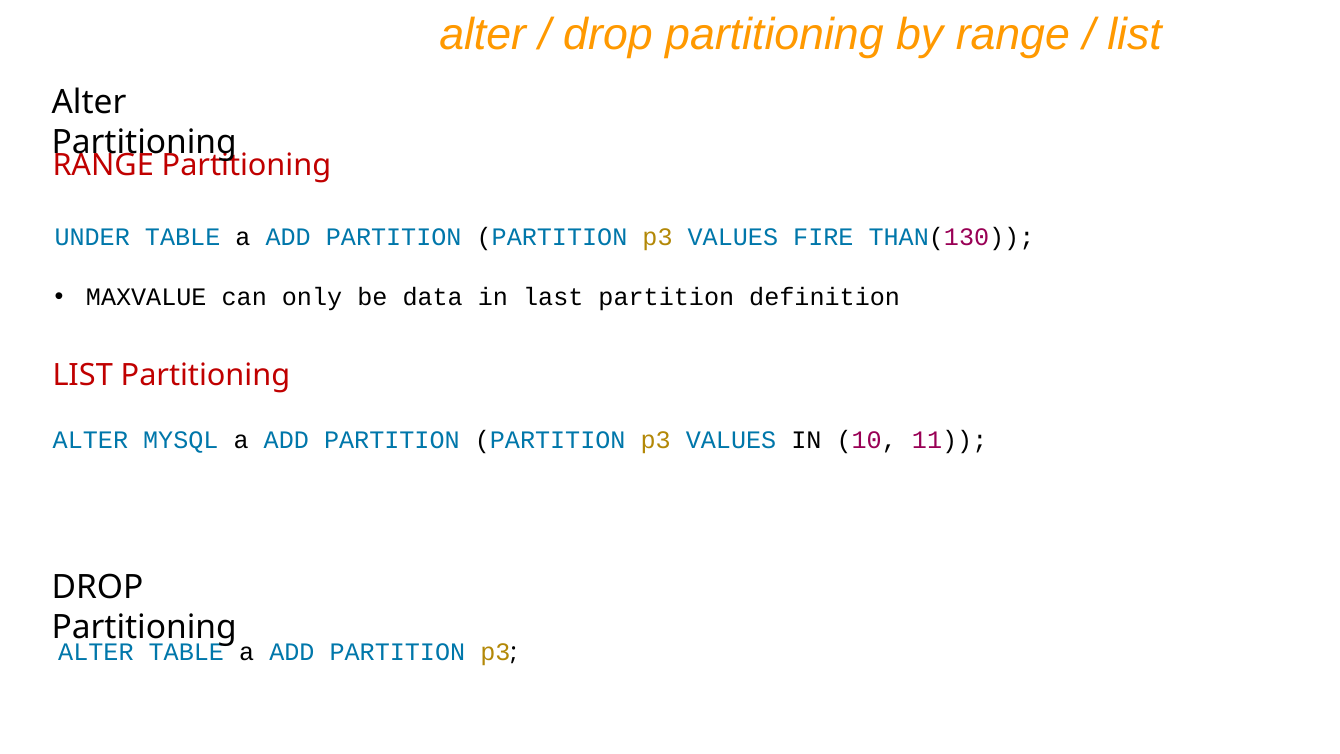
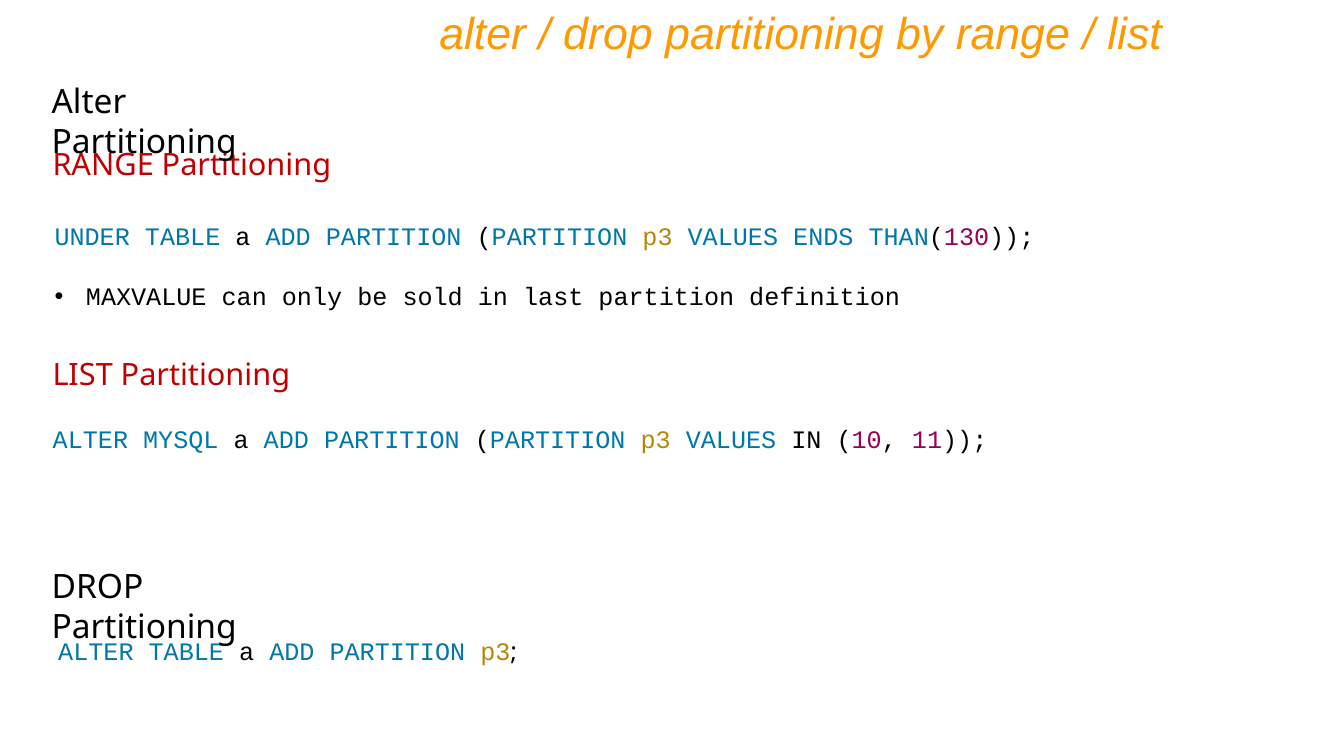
FIRE: FIRE -> ENDS (823, 237)
data: data -> sold (433, 297)
